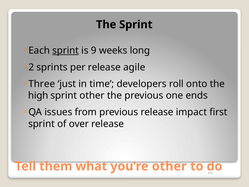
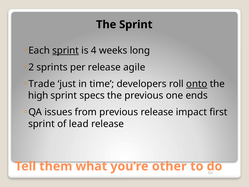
9: 9 -> 4 (94, 50)
Three: Three -> Trade (42, 84)
onto underline: none -> present (197, 84)
sprint other: other -> specs (92, 95)
over: over -> lead (79, 124)
